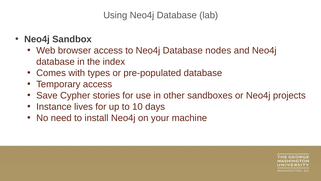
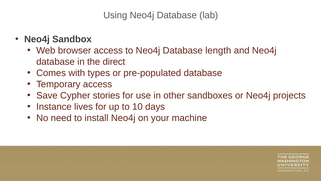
nodes: nodes -> length (218, 50)
index: index -> direct (114, 62)
